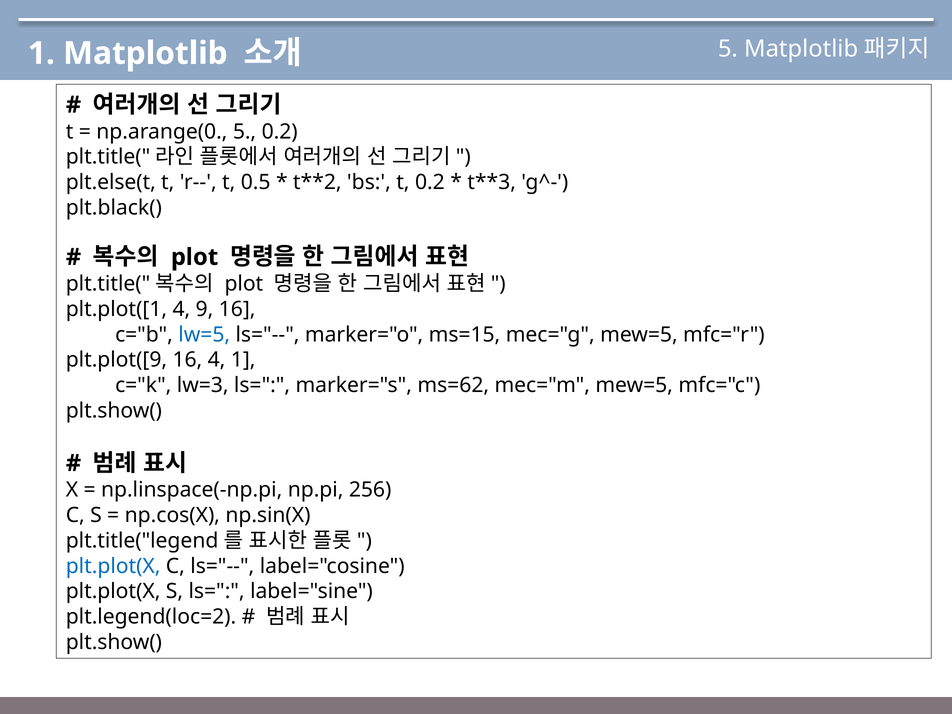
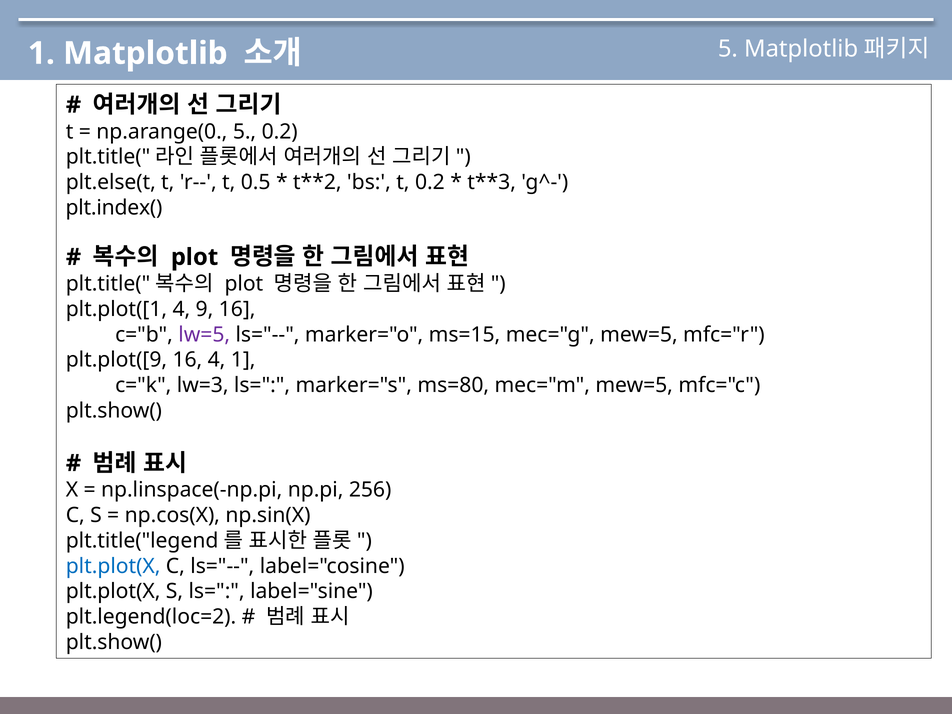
plt.black(: plt.black( -> plt.index( (114, 208)
lw=5 colour: blue -> purple (204, 335)
ms=62: ms=62 -> ms=80 (453, 385)
